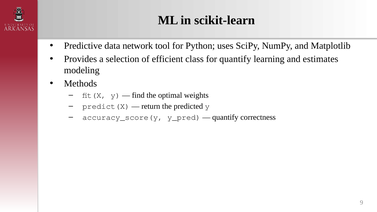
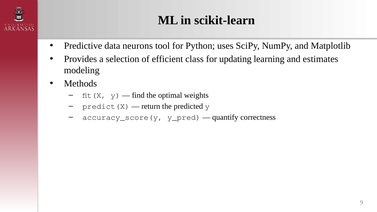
network: network -> neurons (138, 46)
for quantify: quantify -> updating (235, 59)
